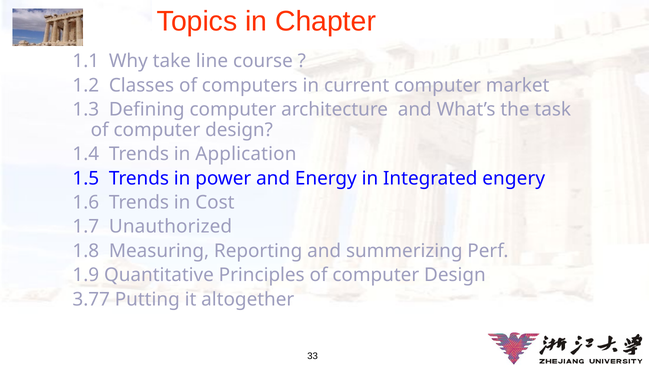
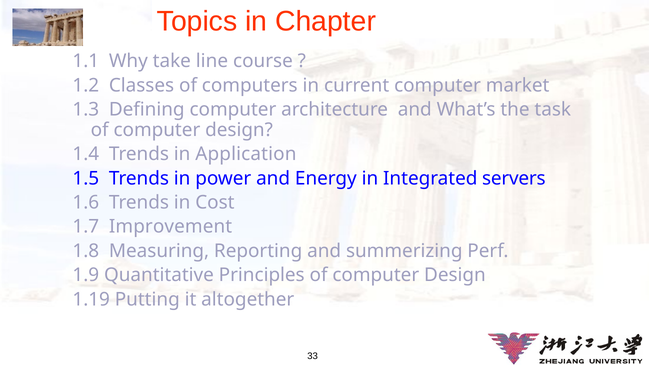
engery: engery -> servers (514, 178)
Unauthorized: Unauthorized -> Improvement (171, 227)
3.77: 3.77 -> 1.19 (91, 299)
